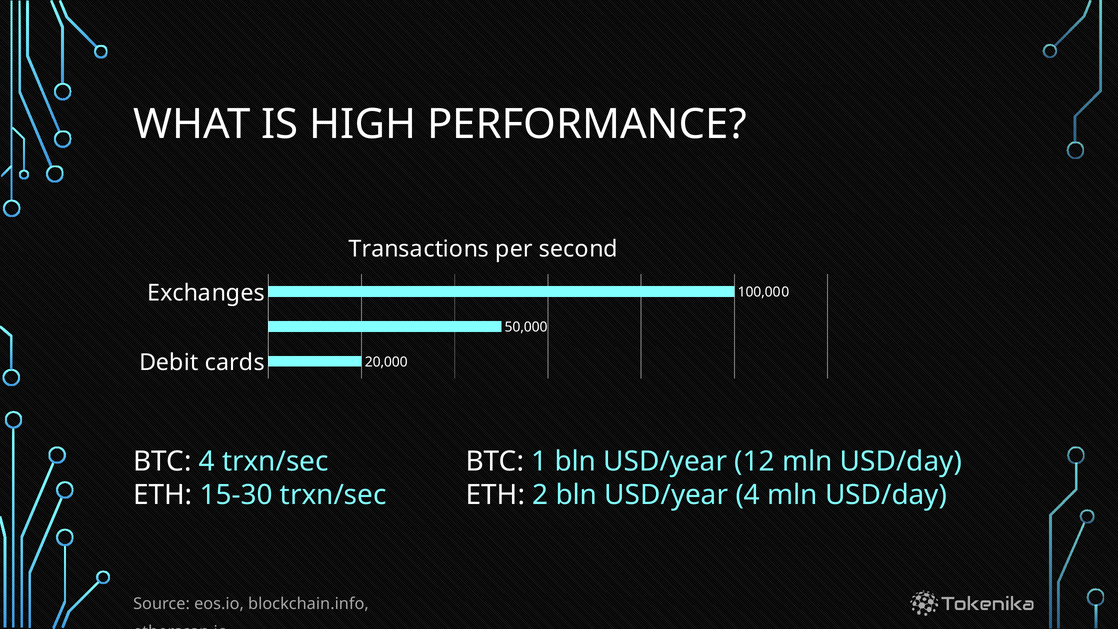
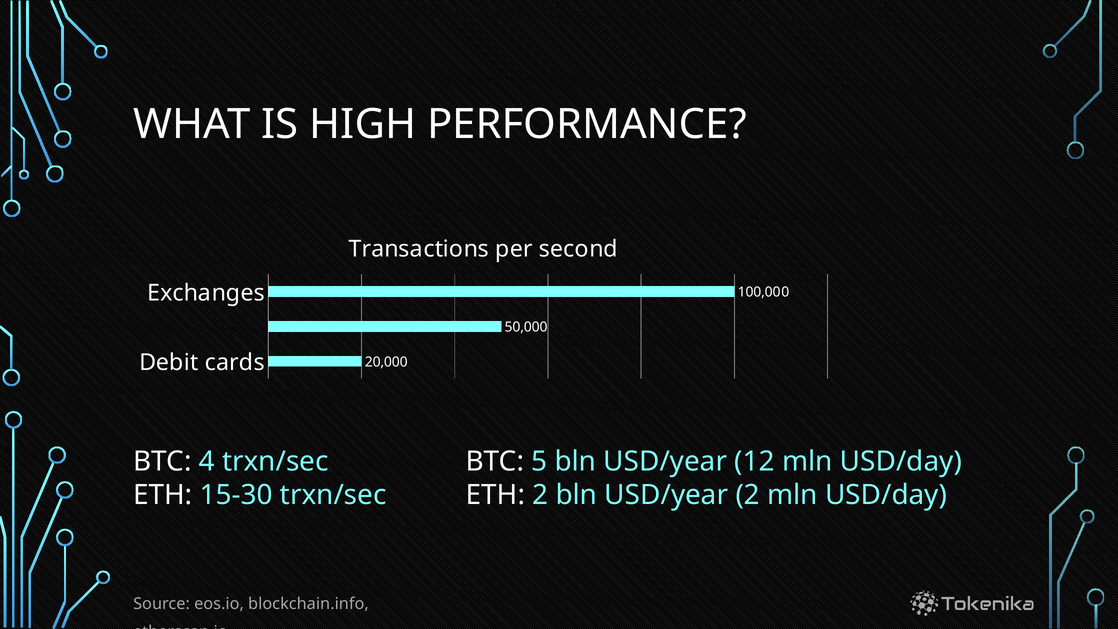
1: 1 -> 5 (539, 462)
USD/year 4: 4 -> 2 (748, 495)
